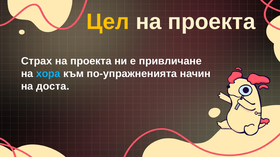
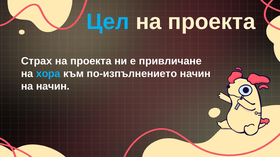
Цел colour: yellow -> light blue (108, 22)
по-упражненията: по-упражненията -> по-изпълнението (132, 74)
на доста: доста -> начин (53, 86)
